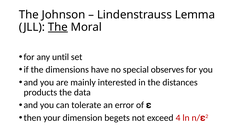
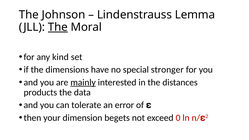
until: until -> kind (60, 57)
observes: observes -> stronger (167, 70)
mainly underline: none -> present (83, 82)
4: 4 -> 0 (178, 118)
